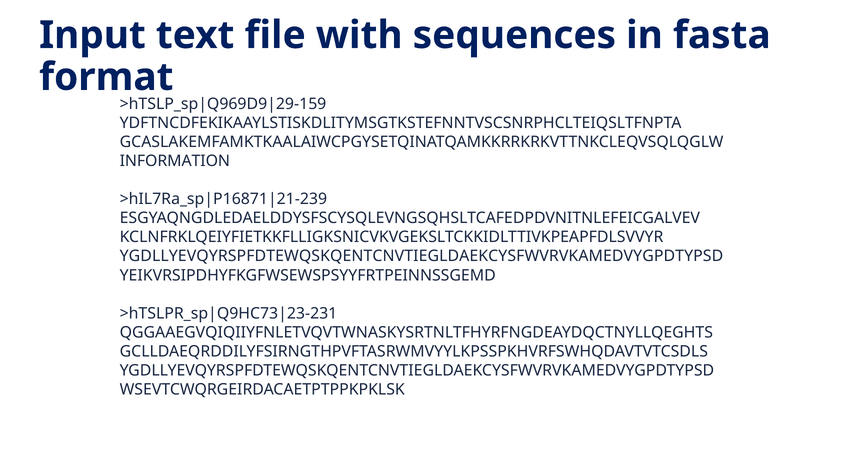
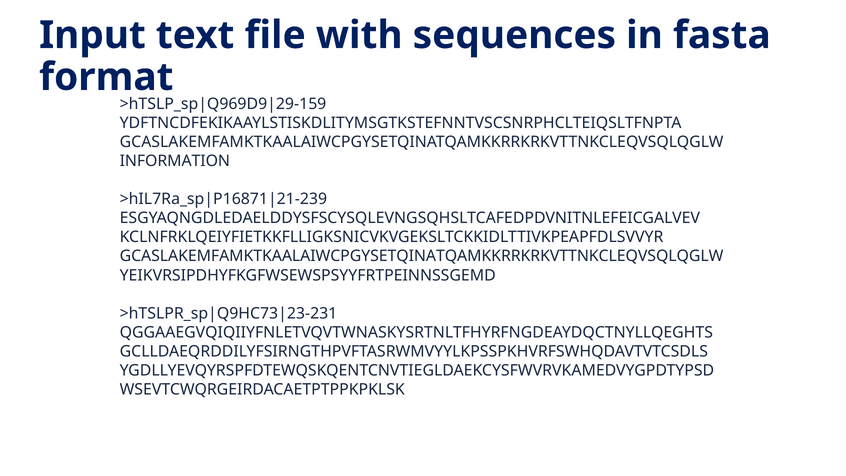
YGDLLYEVQYRSPFDTEWQSKQENTCNVTIEGLDAEKCYSFWVRVKAMEDVYGPDTYPSD: YGDLLYEVQYRSPFDTEWQSKQENTCNVTIEGLDAEKCYSFWVRVKAMEDVYGPDTYPSD -> GCASLAKEMFAMKTKAALAIWCPGYSETQINATQAMKKRRKRKVTTNKCLEQVSQLQGLW (422, 256)
